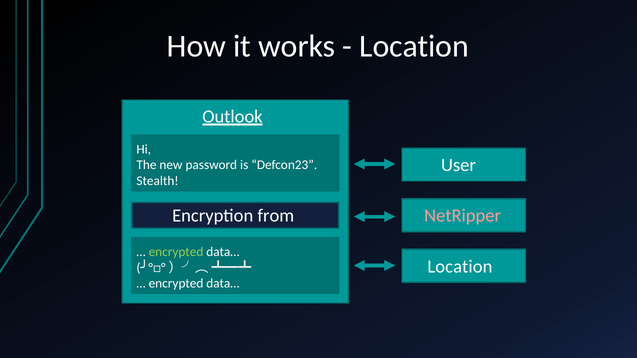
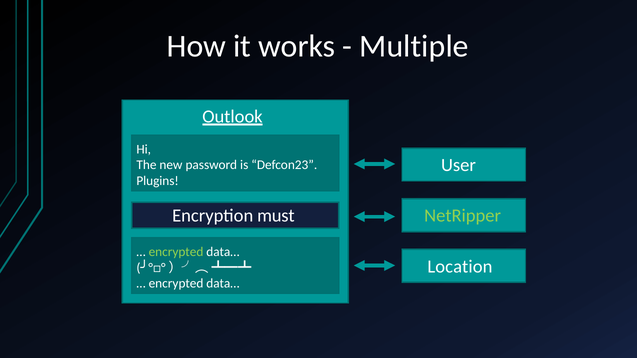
Location: Location -> Multiple (414, 46)
Stealth: Stealth -> Plugins (158, 181)
from: from -> must (276, 216)
NetRipper colour: pink -> light green (463, 216)
